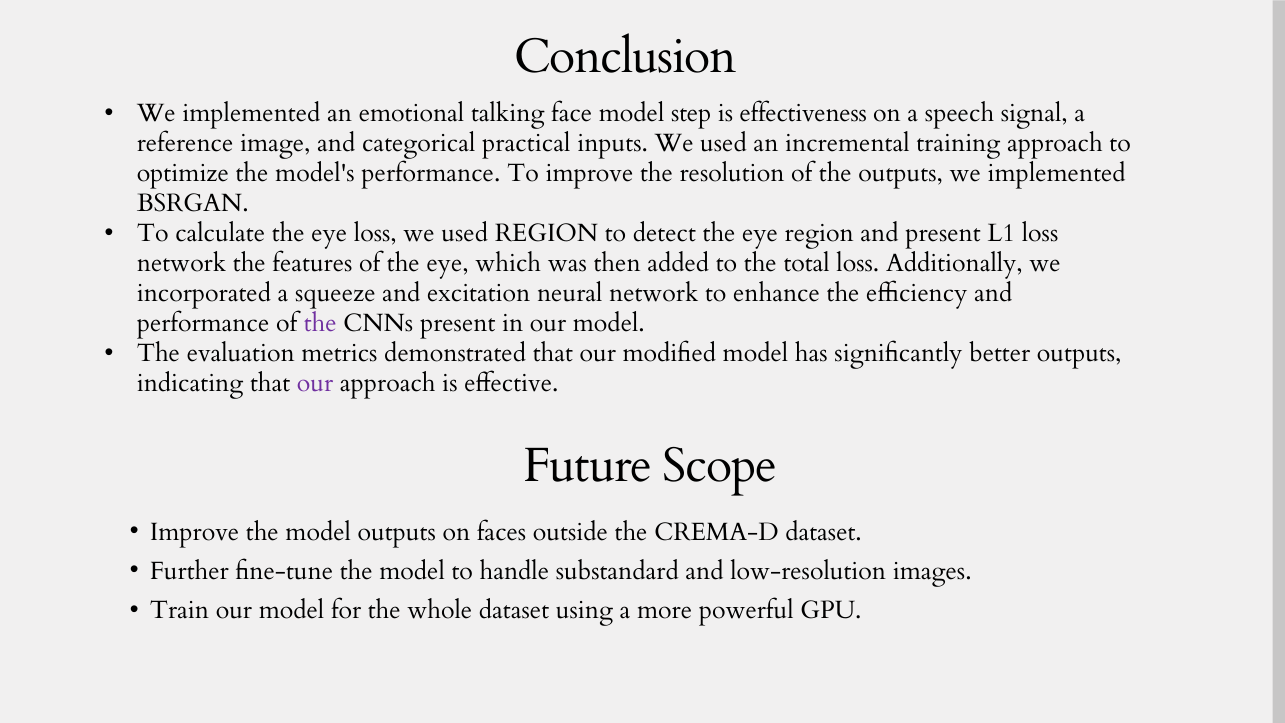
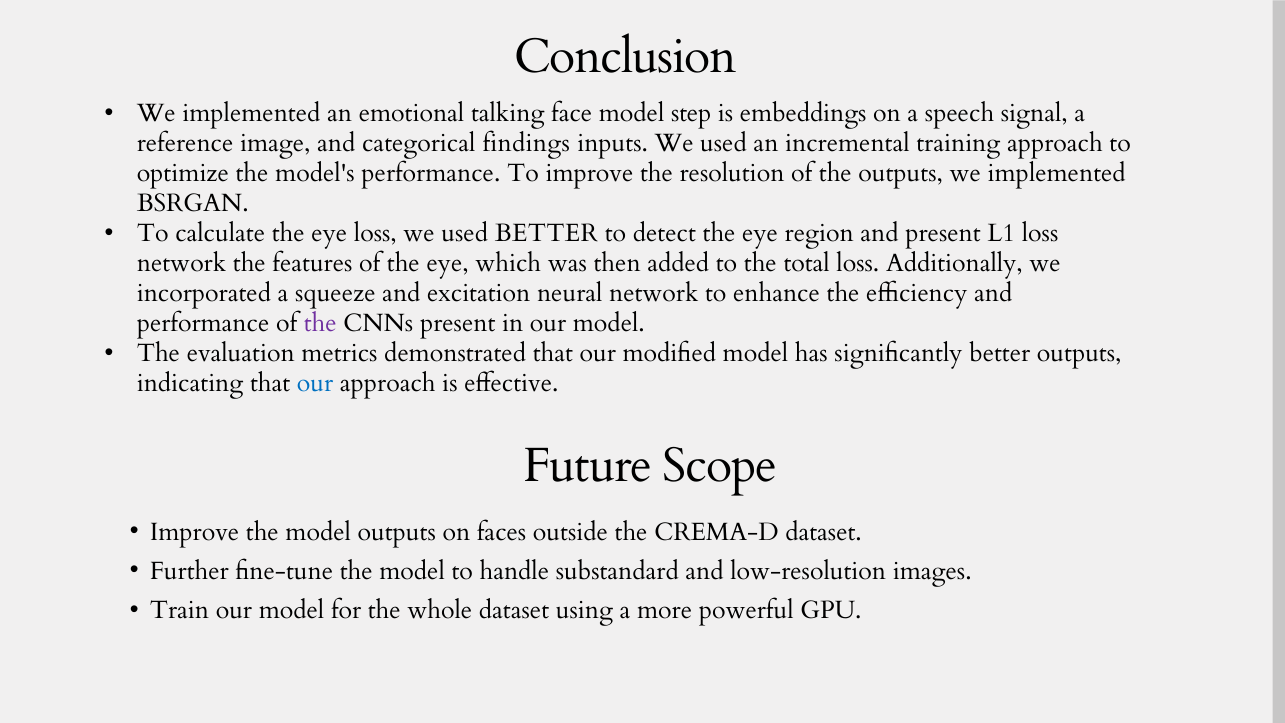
effectiveness: effectiveness -> embeddings (803, 113)
practical: practical -> findings (526, 143)
used REGION: REGION -> BETTER (546, 233)
our colour: purple -> blue (315, 383)
